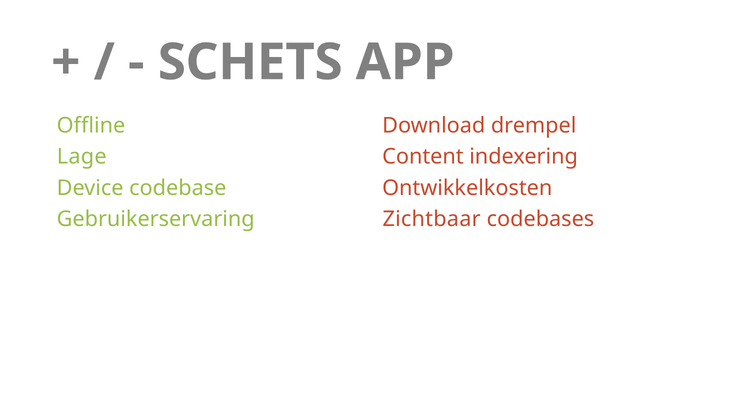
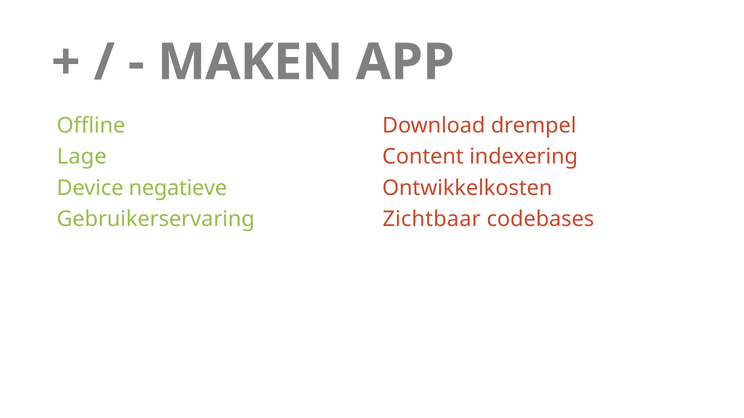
SCHETS: SCHETS -> MAKEN (250, 62)
codebase: codebase -> negatieve (178, 188)
